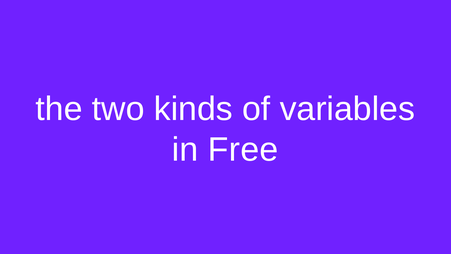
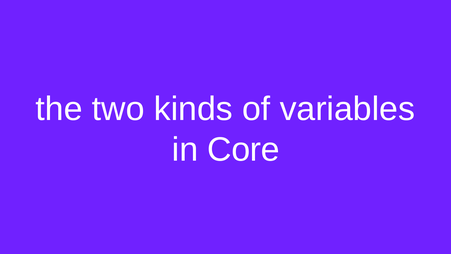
Free: Free -> Core (243, 149)
